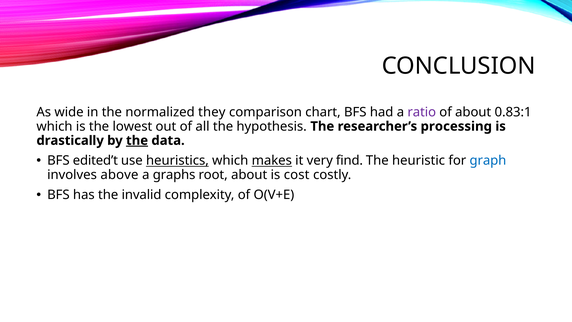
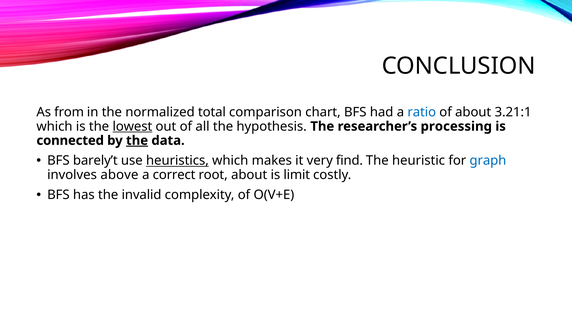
wide: wide -> from (69, 112)
they: they -> total (212, 112)
ratio colour: purple -> blue (422, 112)
0.83:1: 0.83:1 -> 3.21:1 (513, 112)
lowest underline: none -> present (132, 126)
drastically: drastically -> connected (70, 140)
edited’t: edited’t -> barely’t (95, 161)
makes underline: present -> none (272, 161)
graphs: graphs -> correct (174, 175)
cost: cost -> limit (297, 175)
